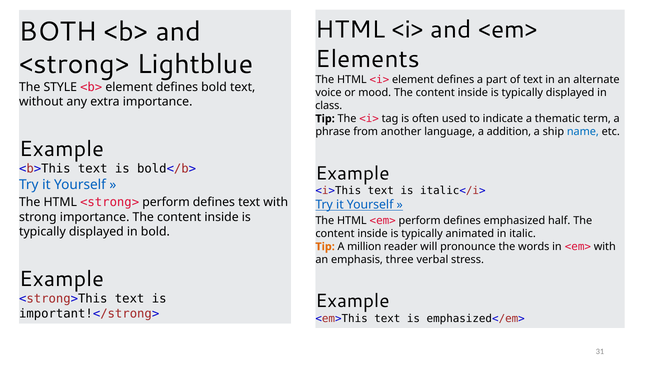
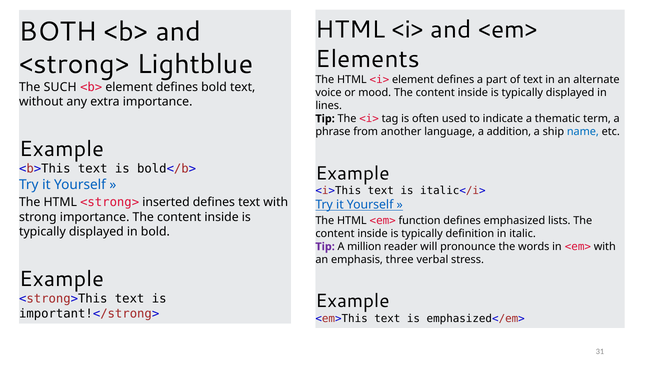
STYLE: STYLE -> SUCH (60, 87)
class: class -> lines (329, 106)
<strong> perform: perform -> inserted (166, 202)
<em> perform: perform -> function (420, 220)
half: half -> lists (559, 220)
animated: animated -> definition (470, 233)
Tip colour: orange -> purple (325, 246)
